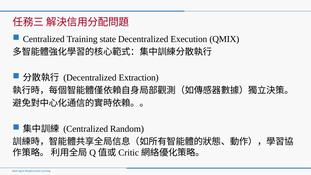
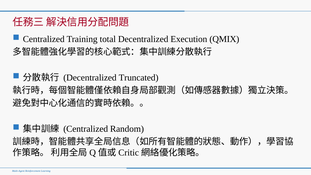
state: state -> total (108, 39)
Extraction: Extraction -> Truncated (139, 78)
